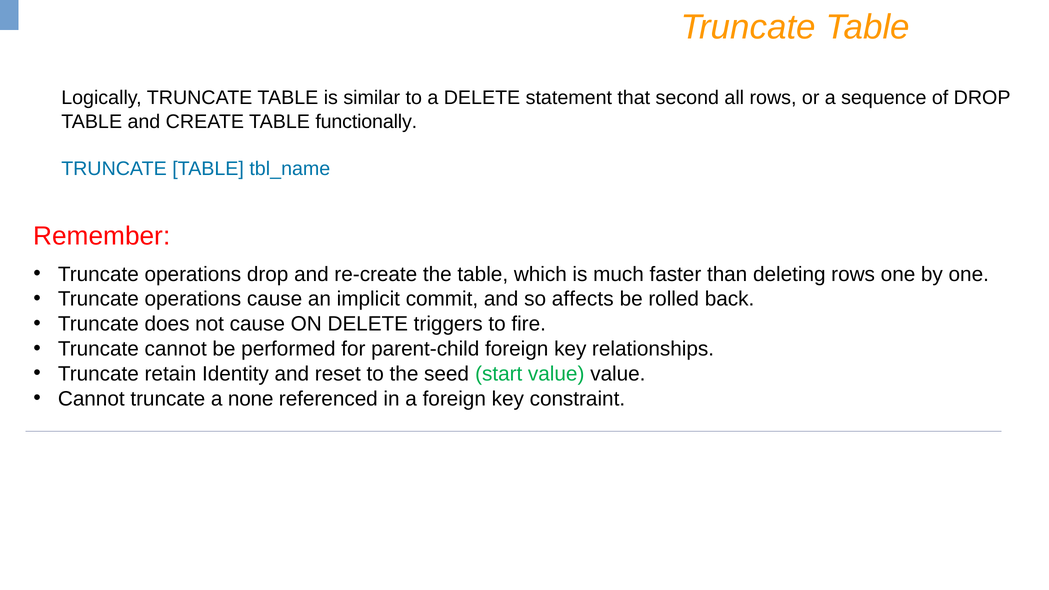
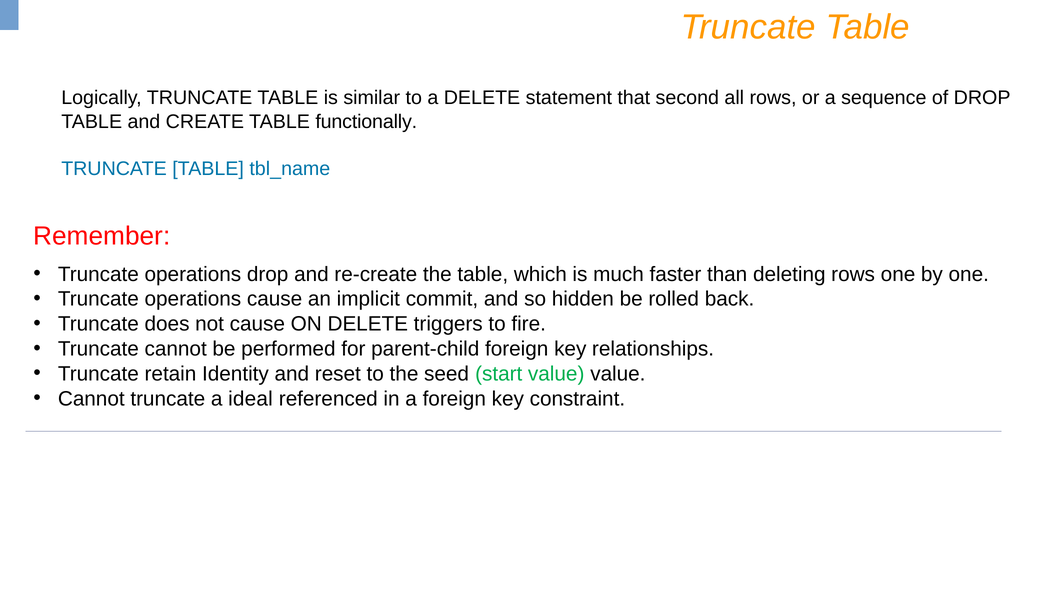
affects: affects -> hidden (583, 299)
none: none -> ideal (251, 399)
